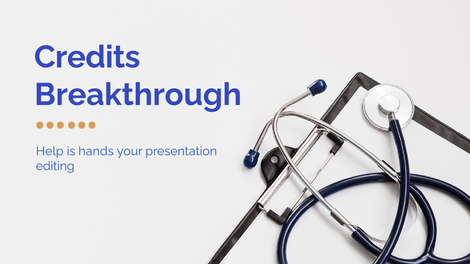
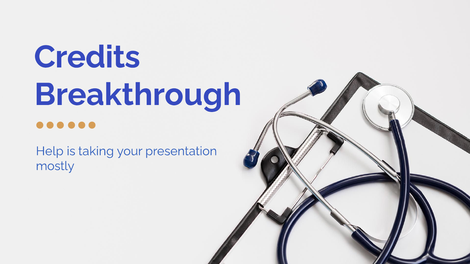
hands: hands -> taking (96, 151)
editing: editing -> mostly (55, 166)
